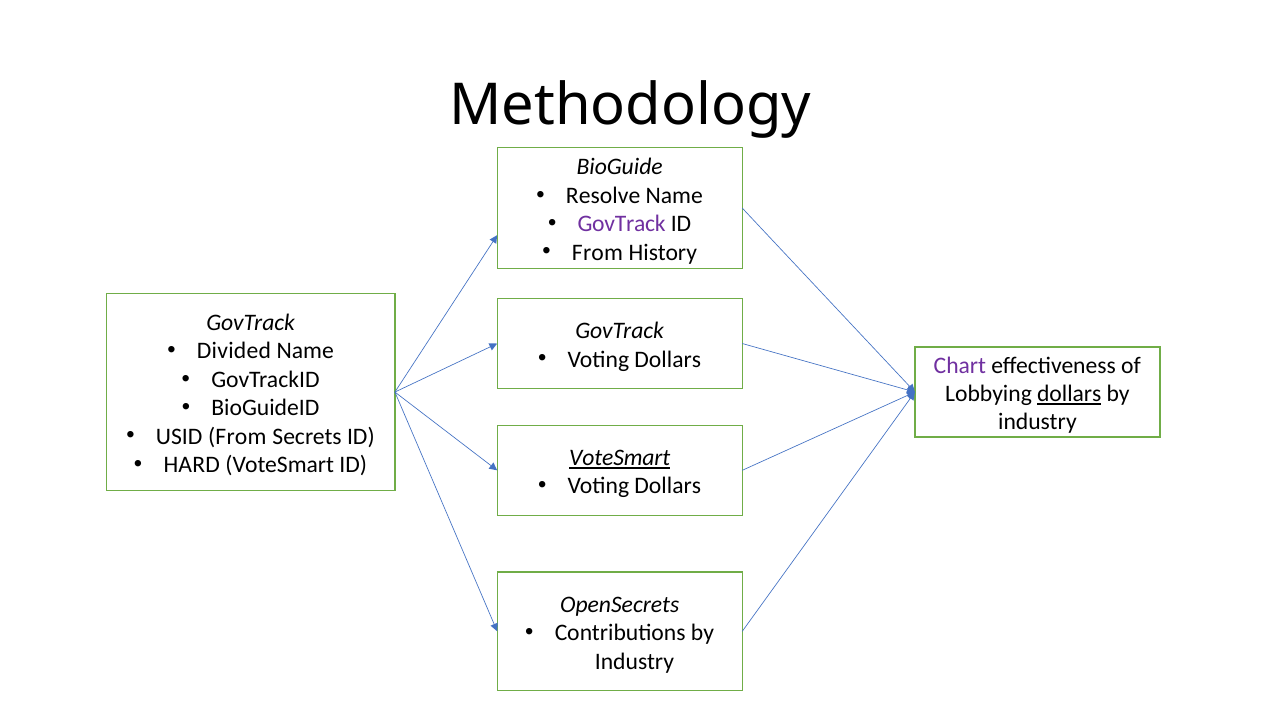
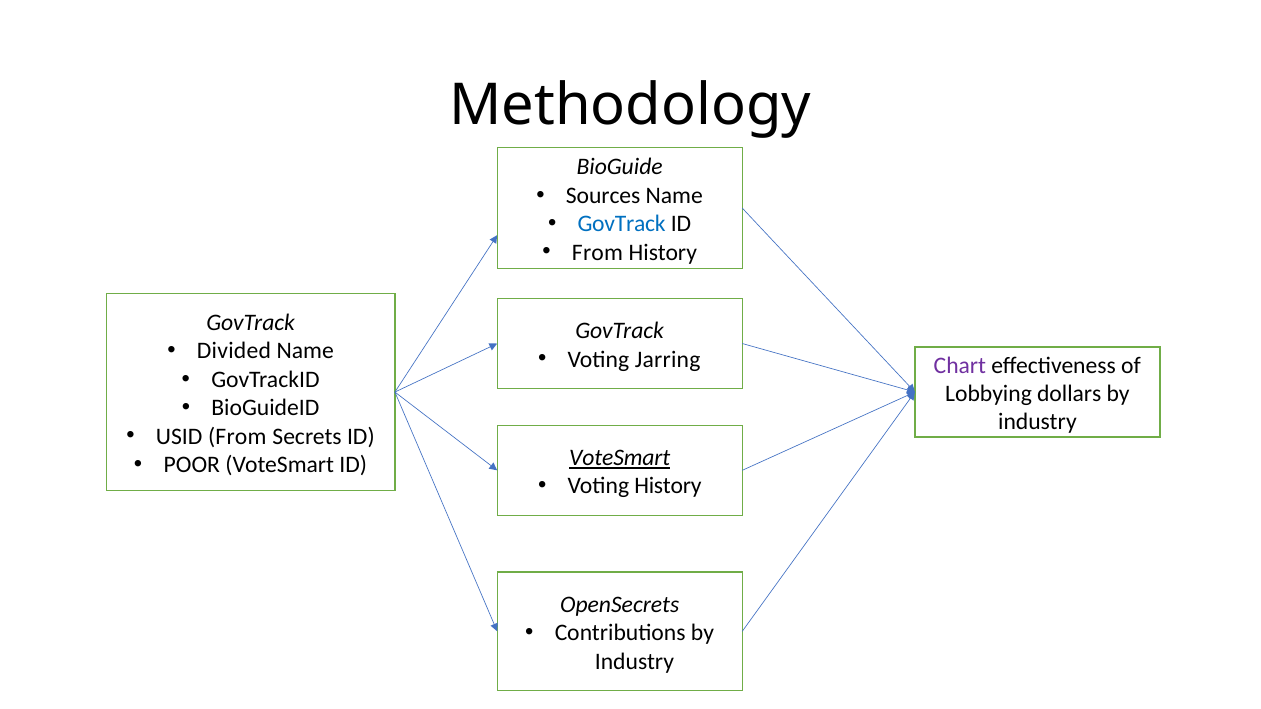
Resolve: Resolve -> Sources (603, 196)
GovTrack colour: purple -> blue (622, 224)
Dollars: Dollars -> Jarring (668, 360)
dollars underline: present -> none (1069, 394)
HARD: HARD -> POOR (192, 465)
Dollars: Dollars -> History (668, 486)
